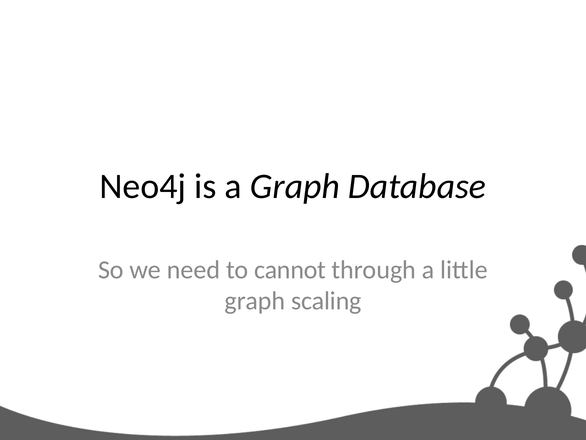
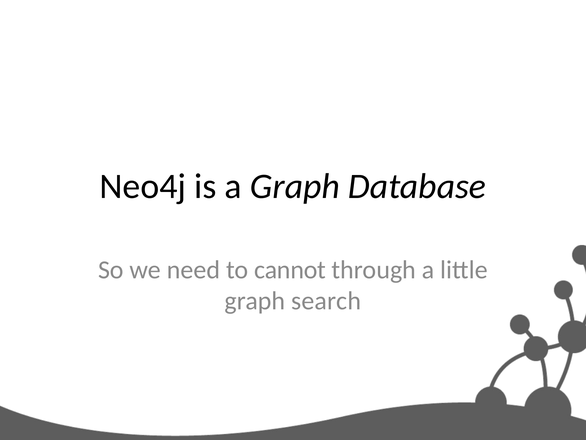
scaling: scaling -> search (326, 301)
